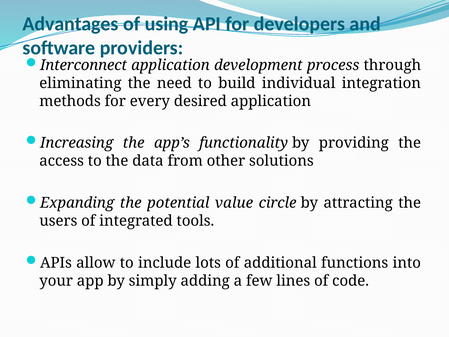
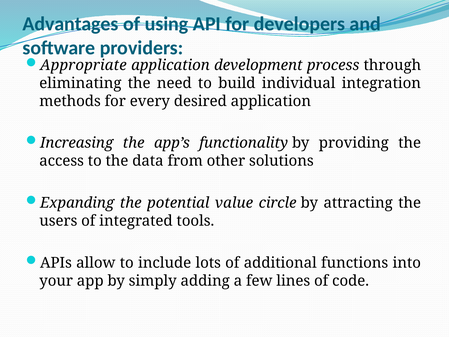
Interconnect: Interconnect -> Appropriate (83, 65)
